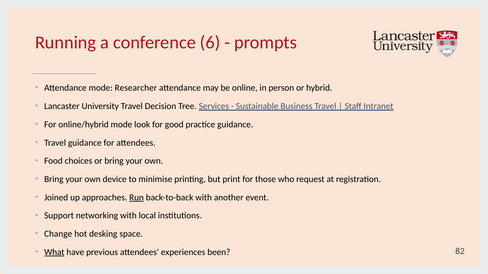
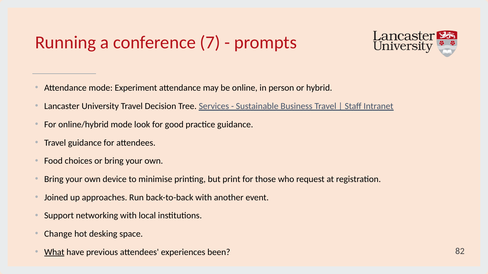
6: 6 -> 7 (210, 43)
Researcher: Researcher -> Experiment (136, 88)
Run underline: present -> none (137, 198)
